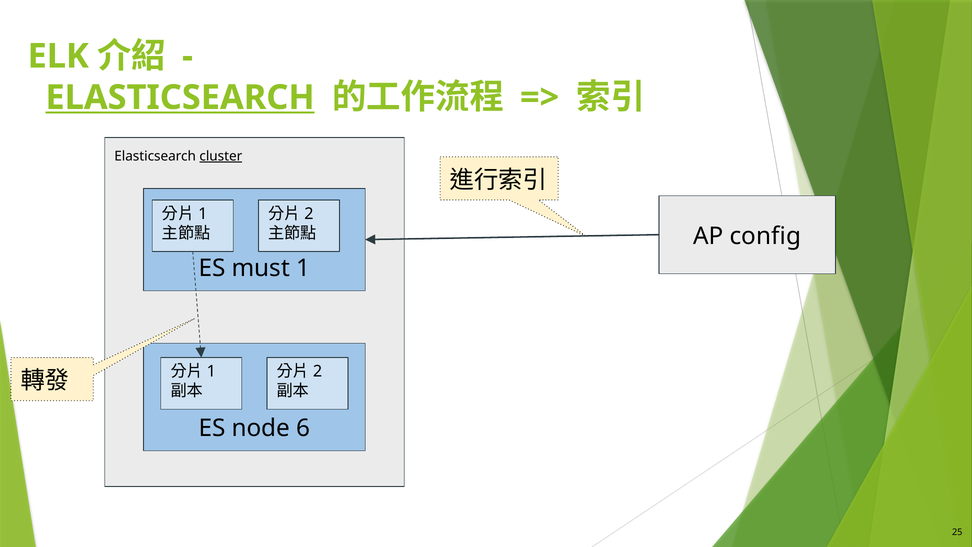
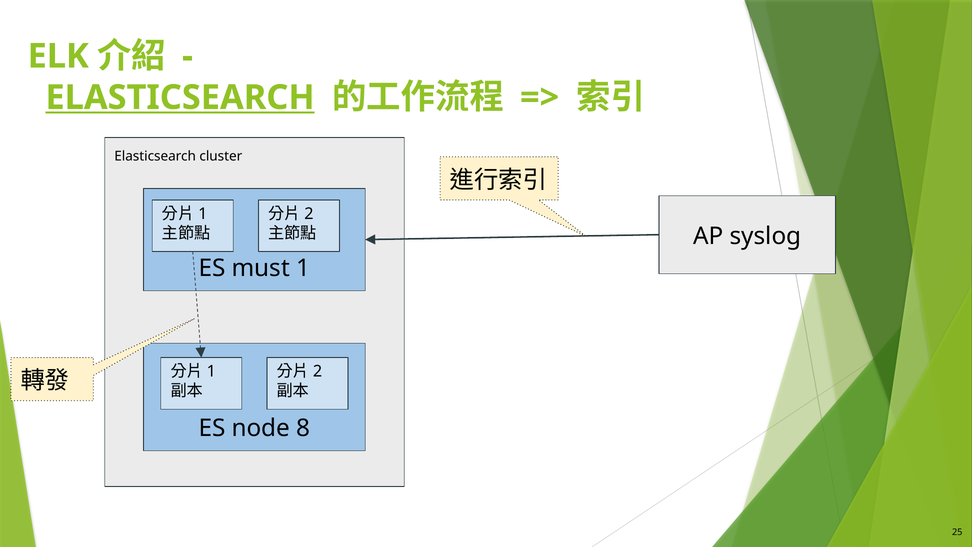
cluster underline: present -> none (221, 156)
config: config -> syslog (765, 236)
6: 6 -> 8 (303, 428)
